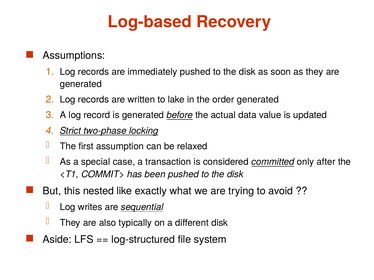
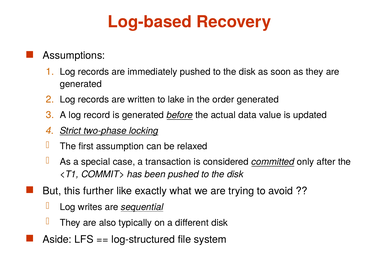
nested: nested -> further (98, 191)
